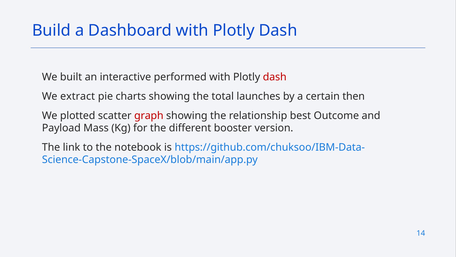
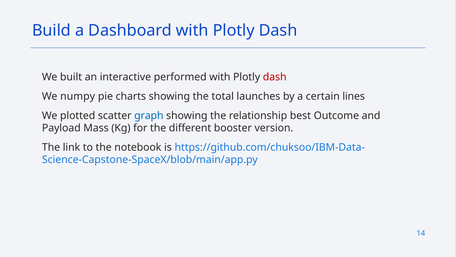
extract: extract -> numpy (78, 96)
then: then -> lines (354, 96)
graph colour: red -> blue (149, 115)
